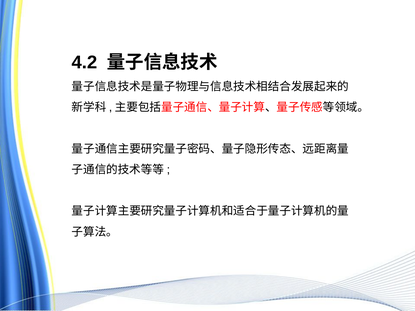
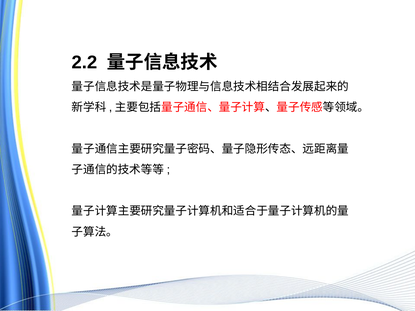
4.2: 4.2 -> 2.2 (84, 62)
